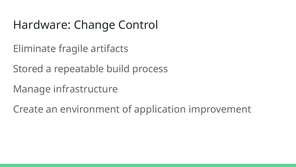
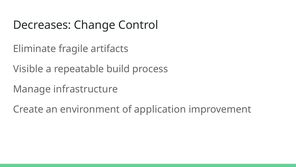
Hardware: Hardware -> Decreases (42, 25)
Stored: Stored -> Visible (28, 69)
